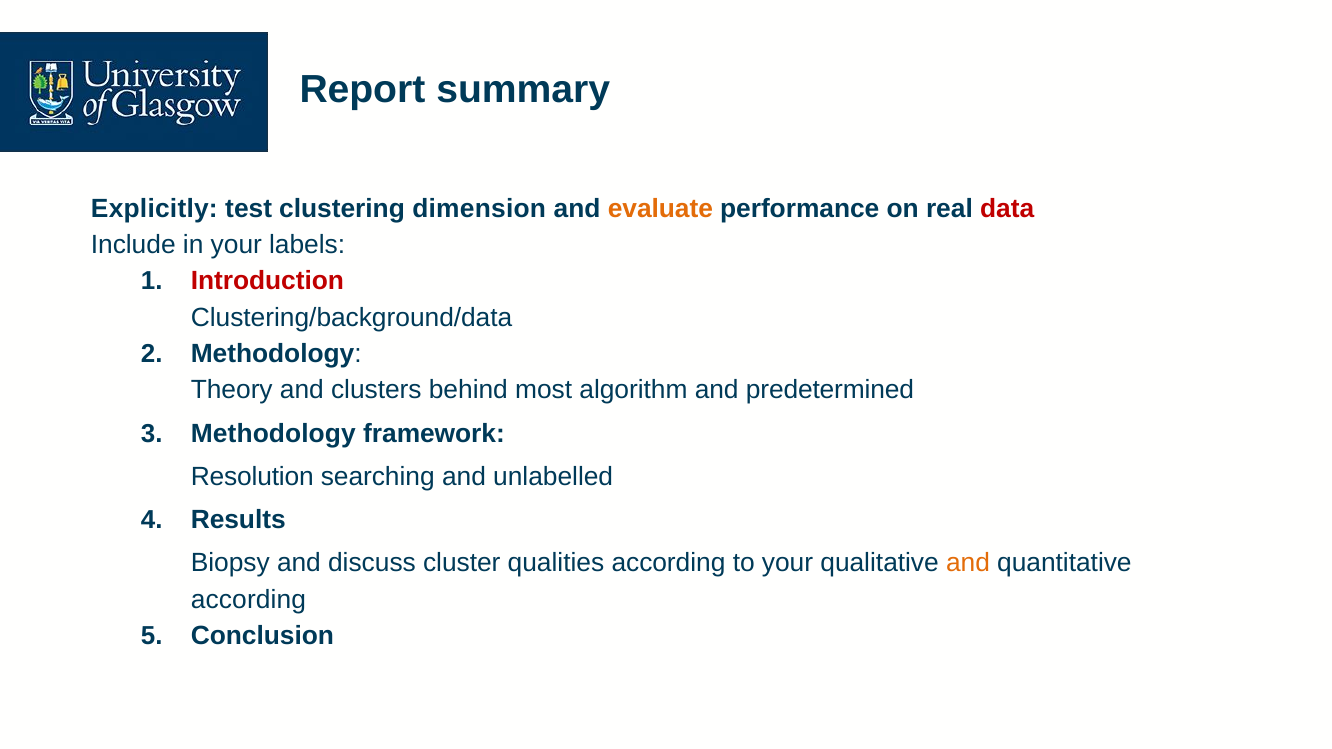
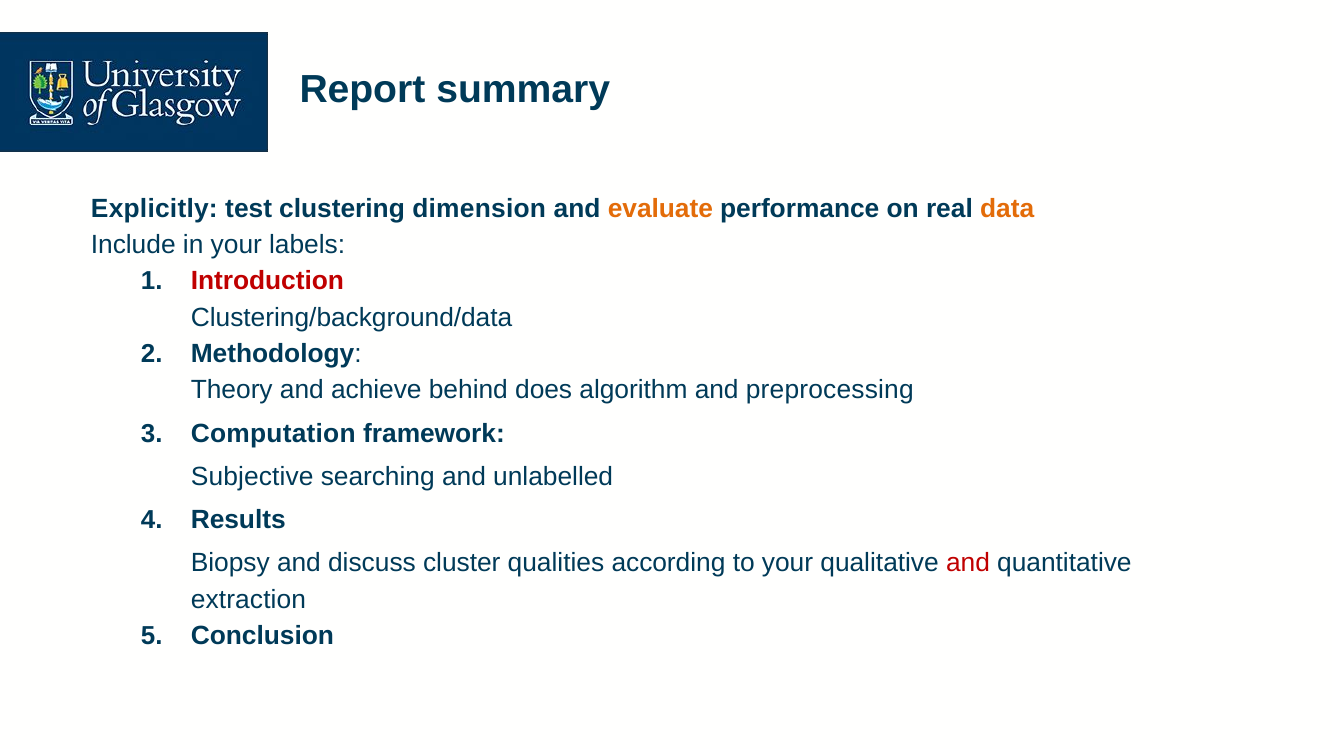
data colour: red -> orange (1007, 209)
clusters: clusters -> achieve (376, 390)
most: most -> does (544, 390)
predetermined: predetermined -> preprocessing (830, 390)
Methodology: Methodology -> Computation (273, 434)
Resolution: Resolution -> Subjective (252, 477)
and colour: orange -> red (968, 563)
according: according -> extraction (248, 600)
